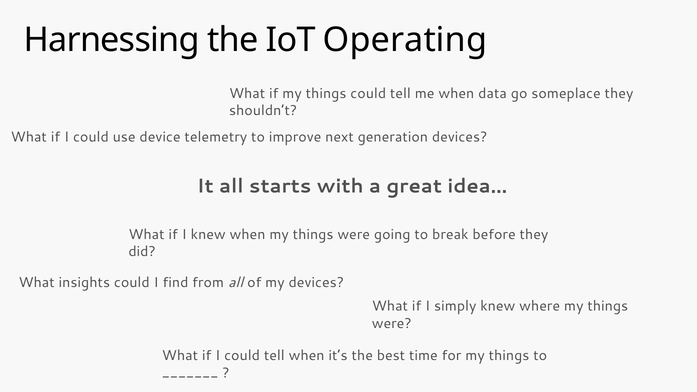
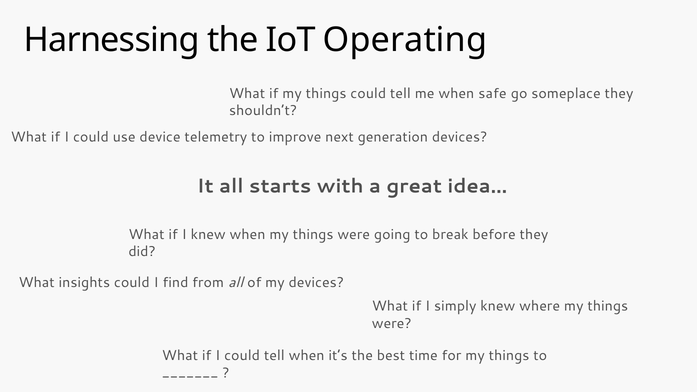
data: data -> safe (493, 94)
